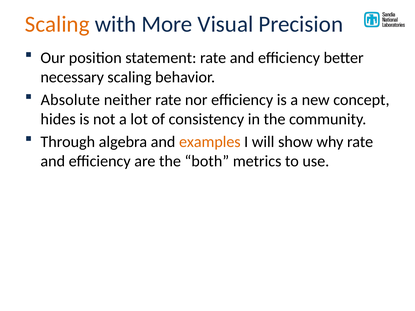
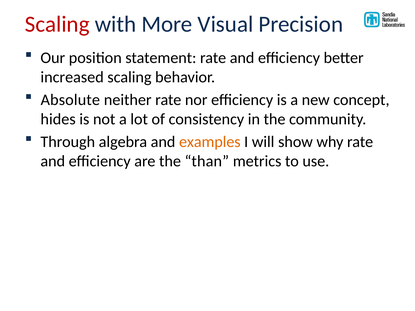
Scaling colour: orange -> red (57, 24)
necessary: necessary -> increased (72, 77)
both: both -> than (207, 161)
